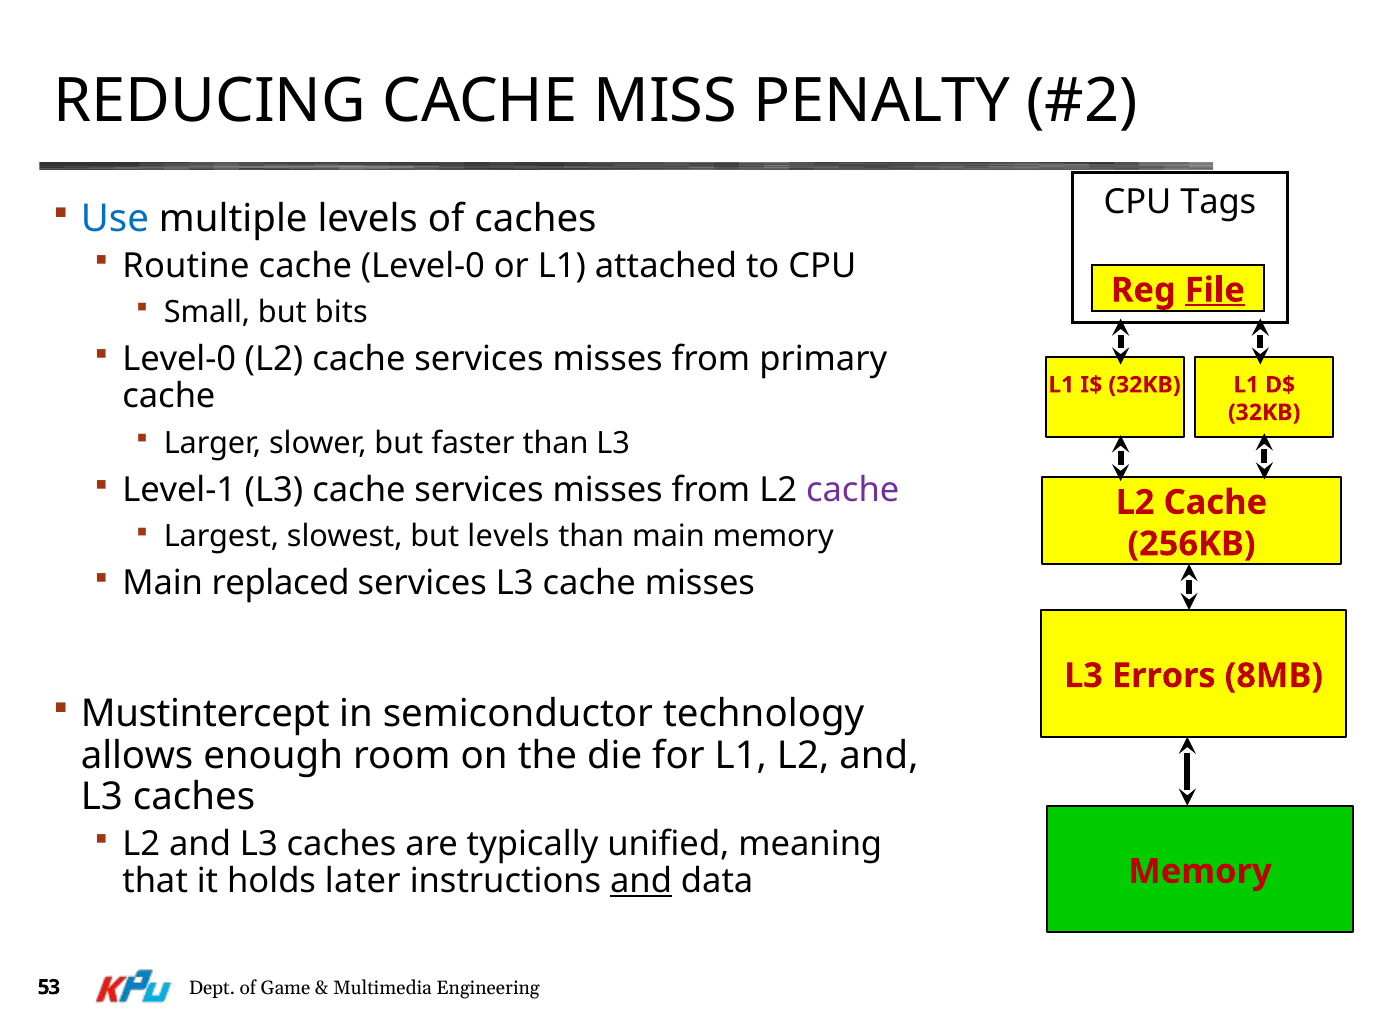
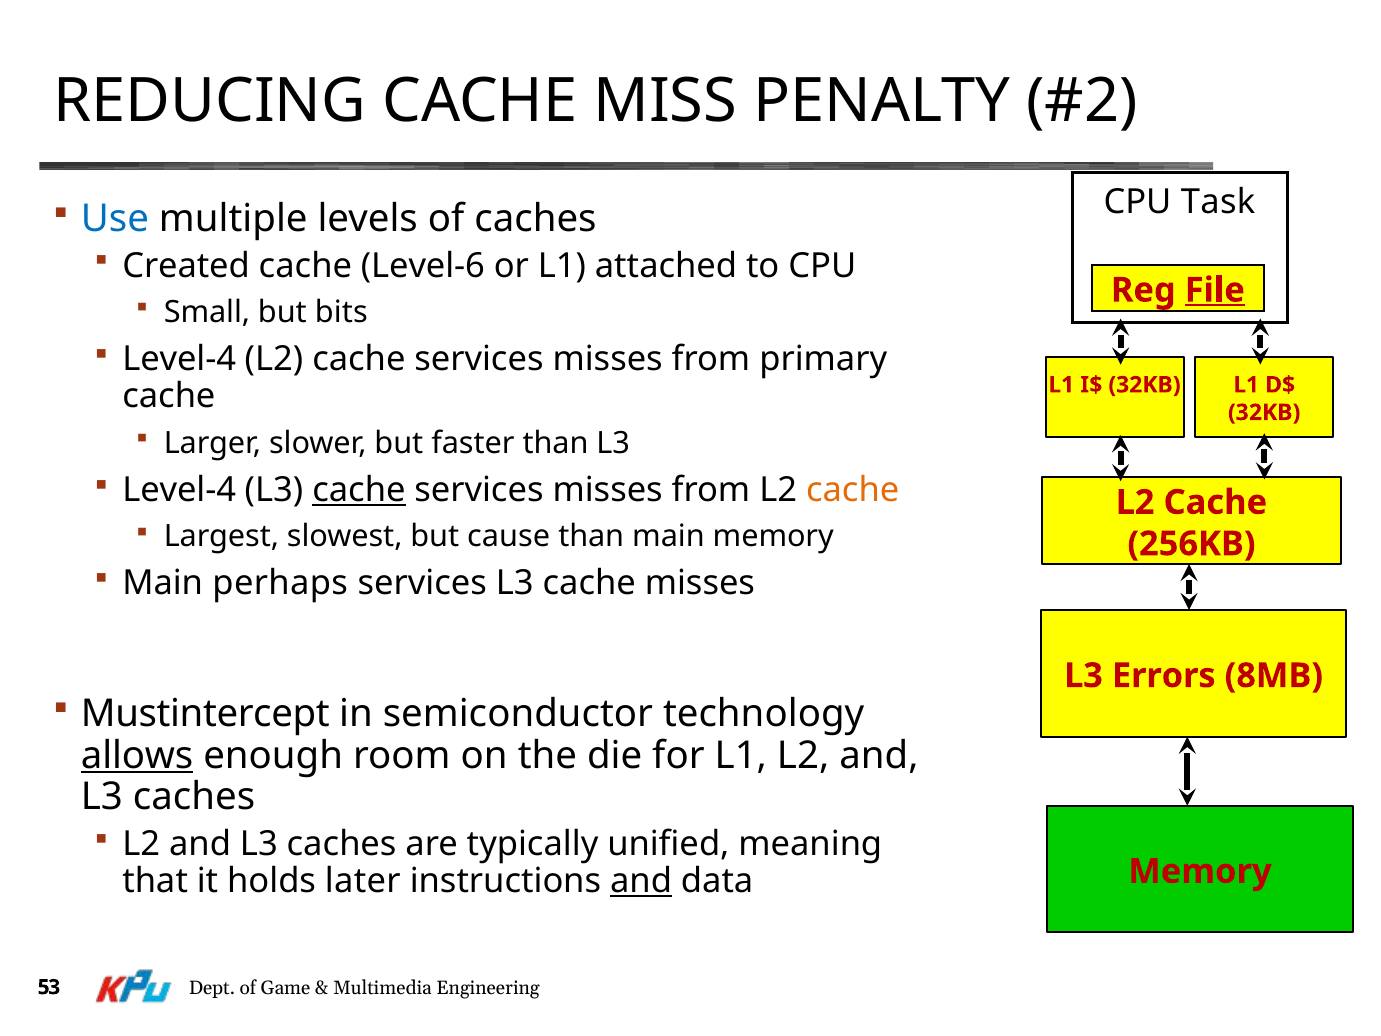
Tags: Tags -> Task (1218, 202)
Routine: Routine -> Created (186, 266)
cache Level-0: Level-0 -> Level-6 (423, 266)
Level-0: Level-0 -> Level-4 (179, 359)
Level-1: Level-1 -> Level-4 (179, 490)
cache underline: none -> present (359, 490)
cache colour: purple -> orange (853, 490)
but levels: levels -> cause (509, 537)
replaced: replaced -> perhaps (280, 583)
allows underline: none -> present (137, 755)
